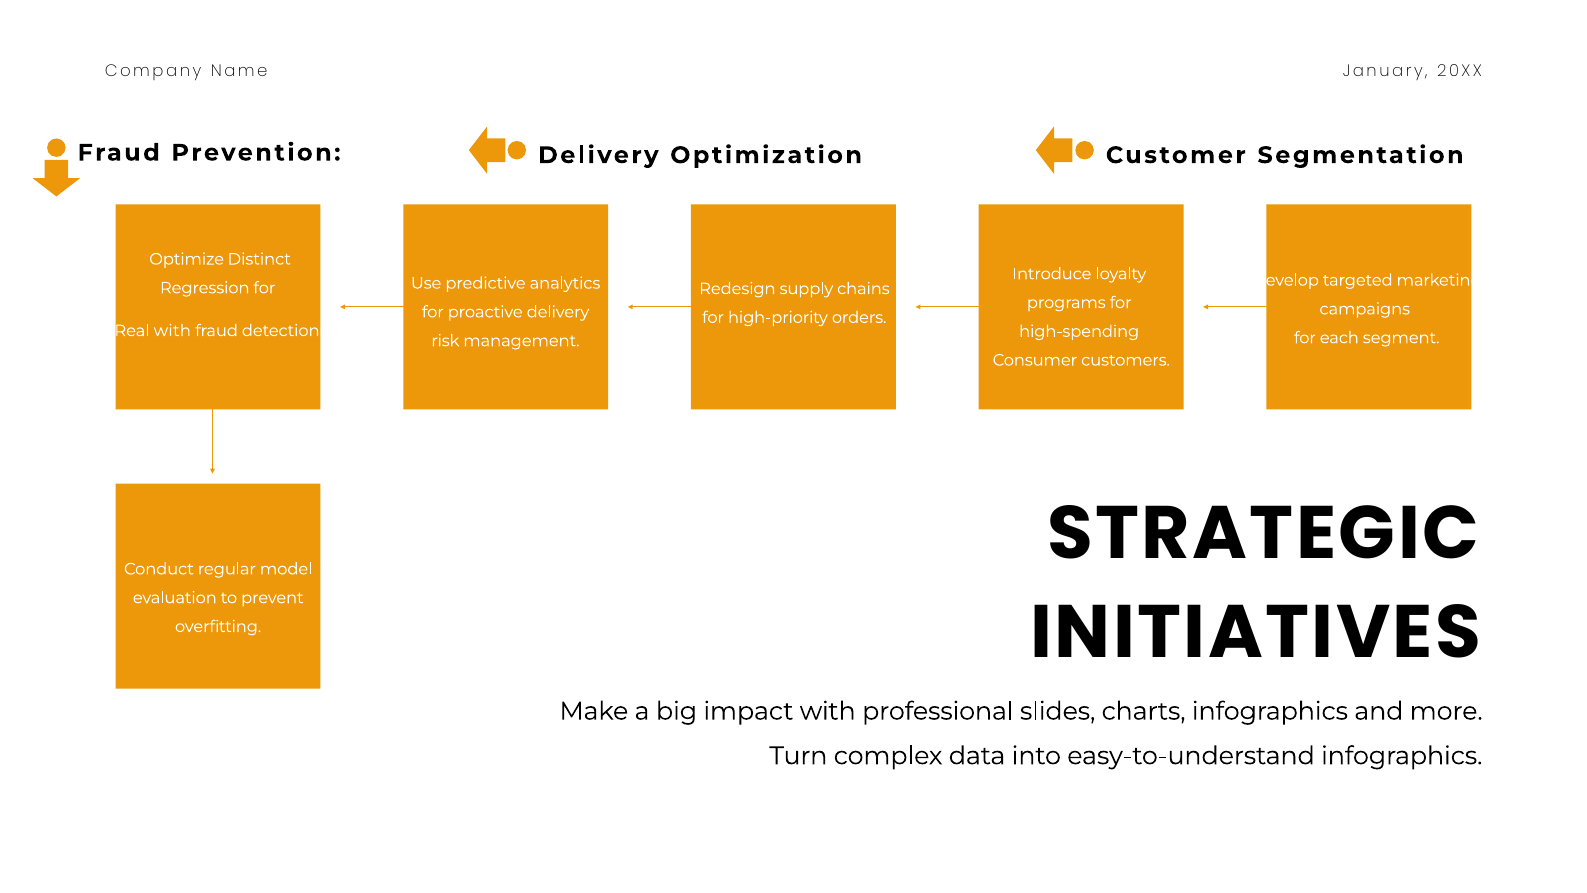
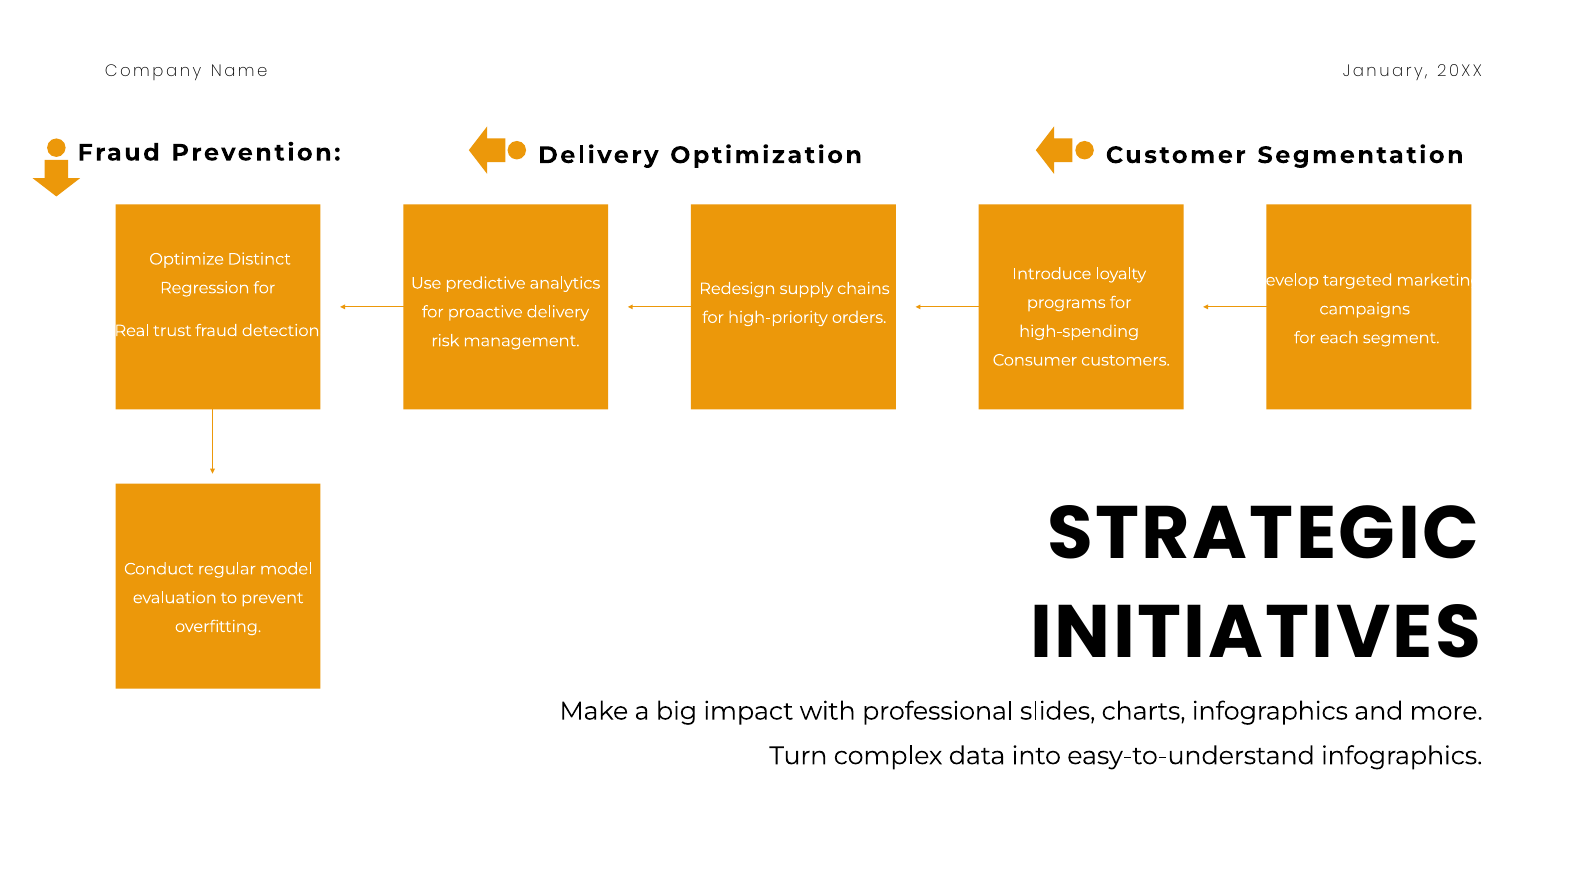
Real with: with -> trust (172, 331)
